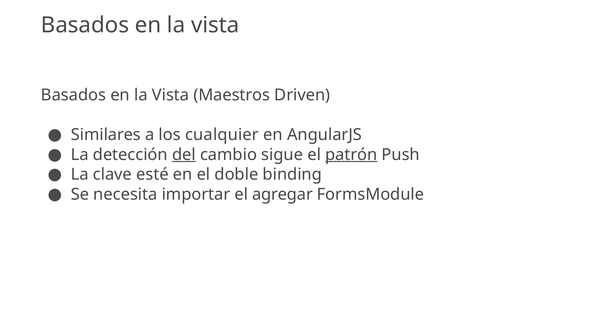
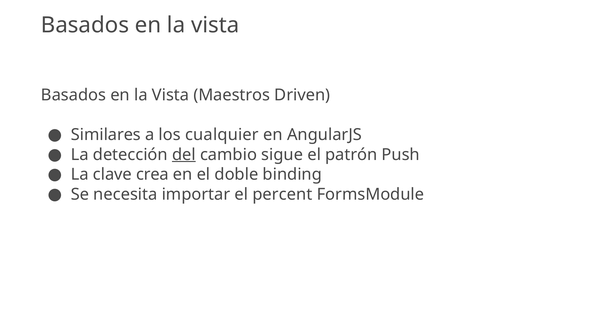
patrón underline: present -> none (351, 154)
esté: esté -> crea (153, 174)
agregar: agregar -> percent (282, 194)
